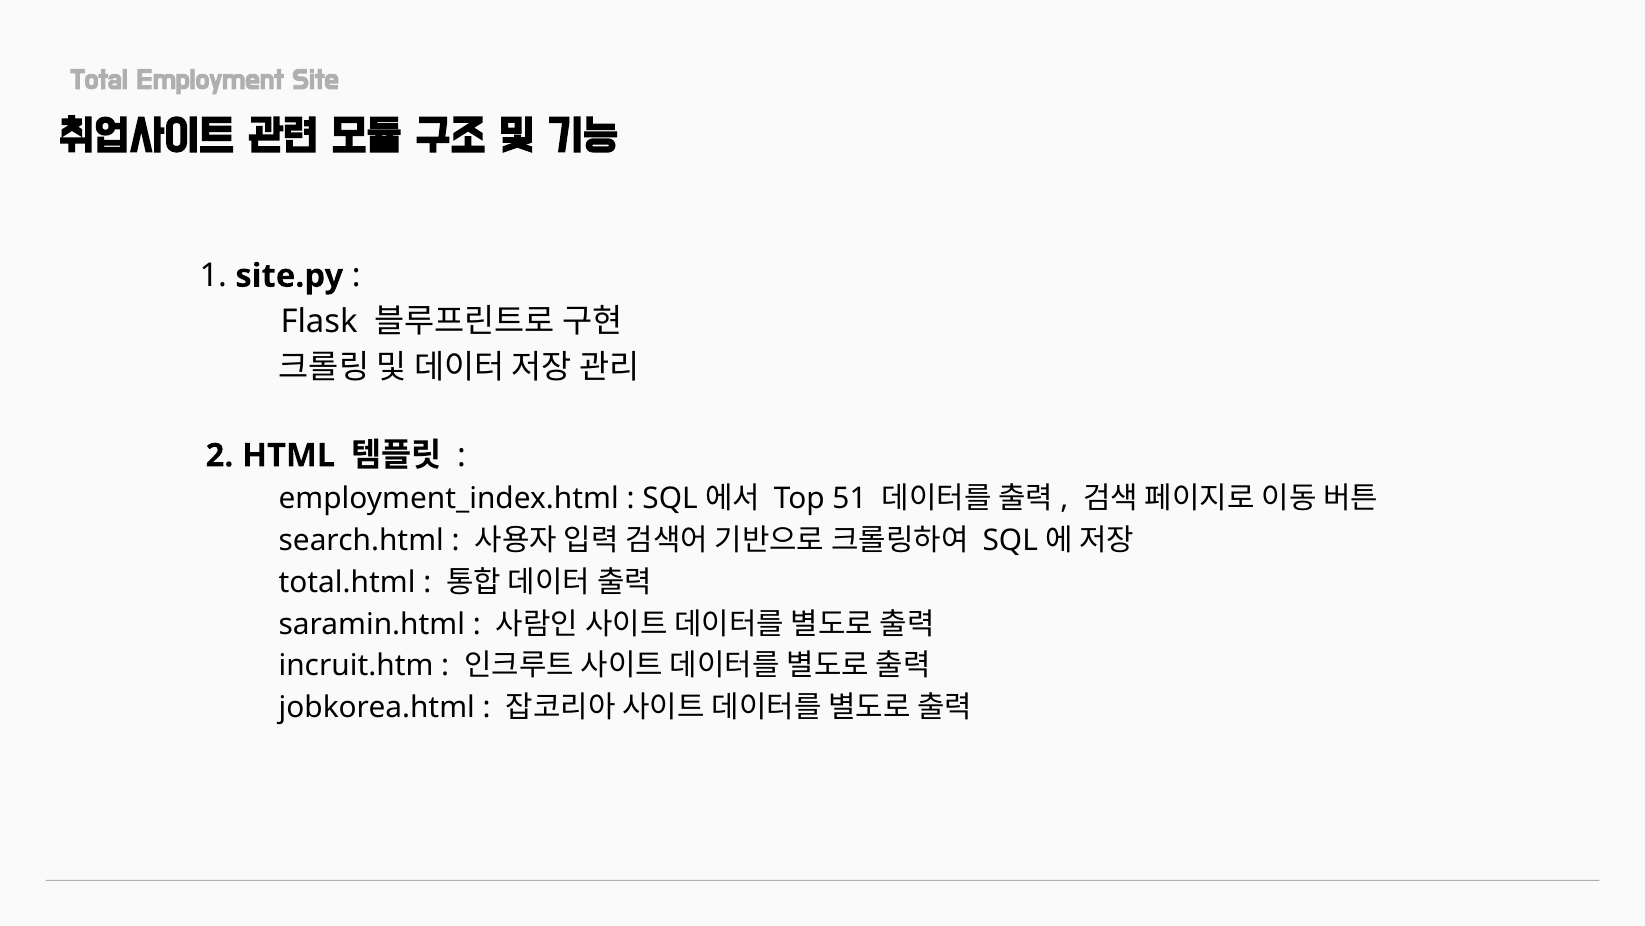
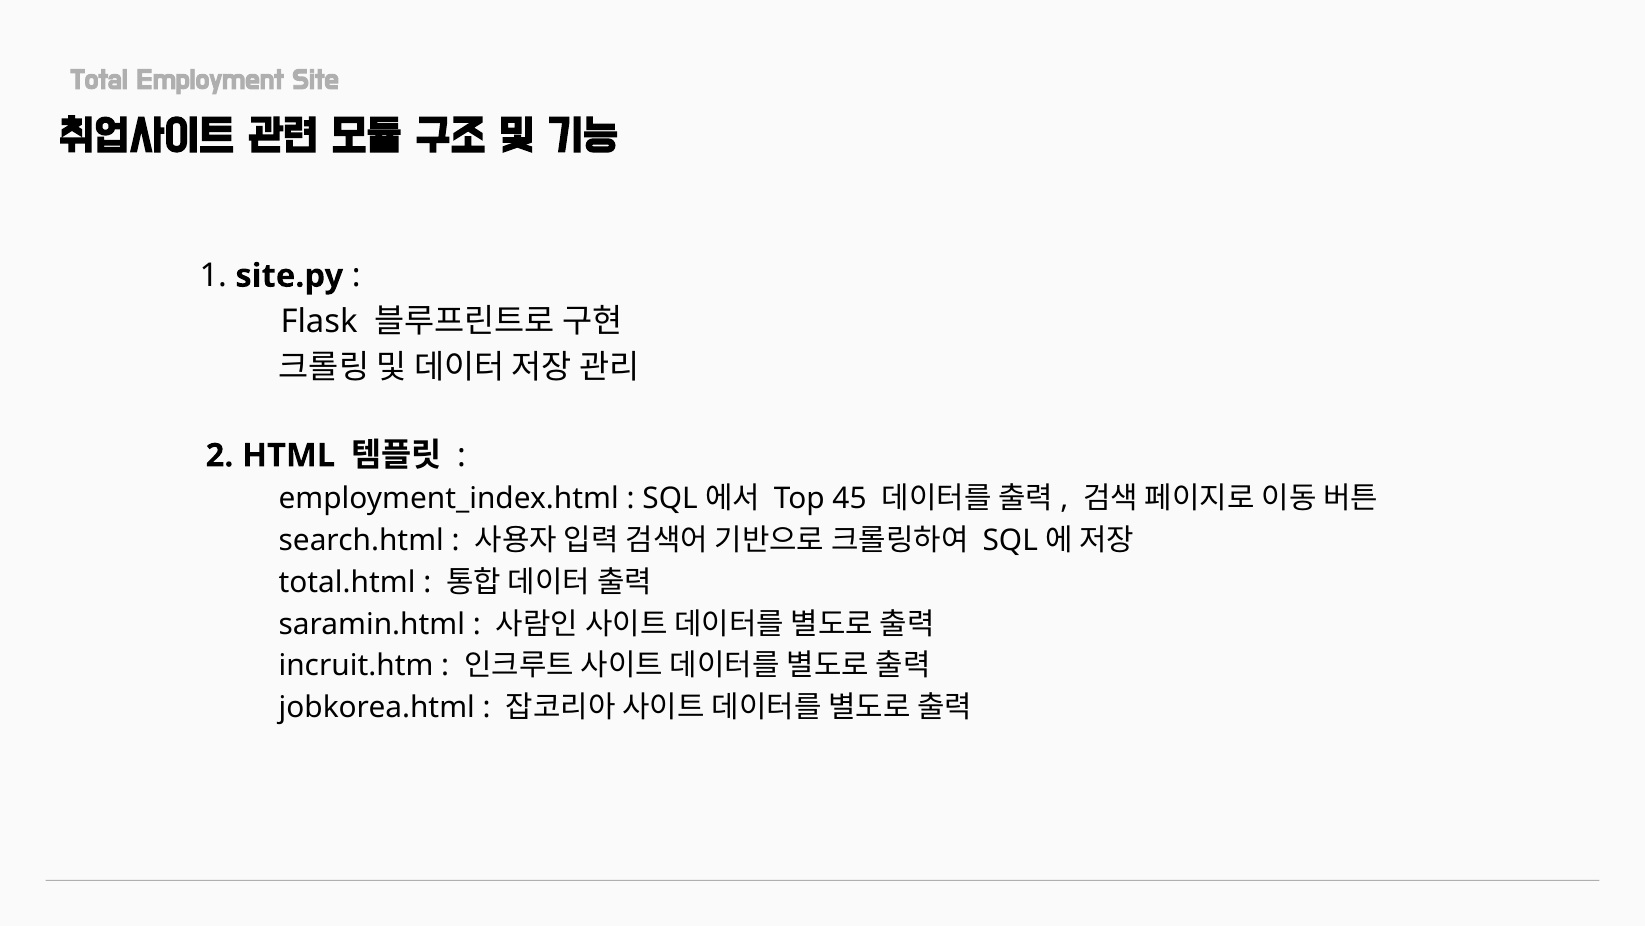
51: 51 -> 45 (850, 499)
